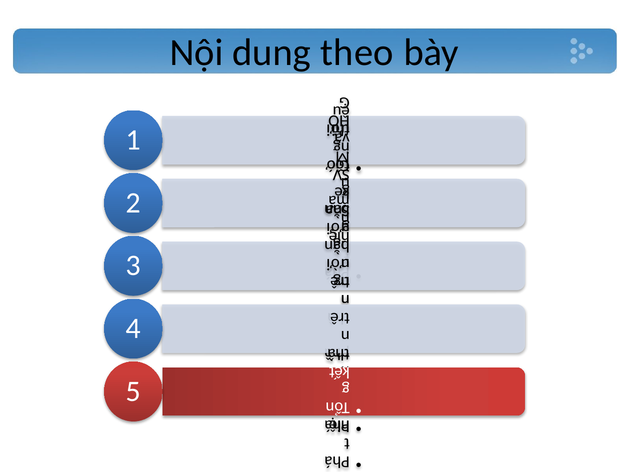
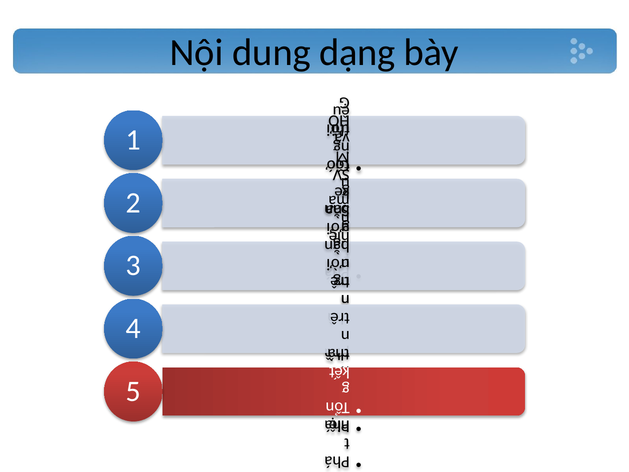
theo: theo -> dạng (357, 52)
